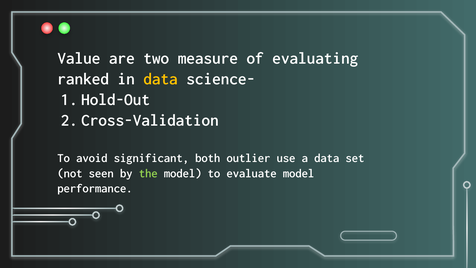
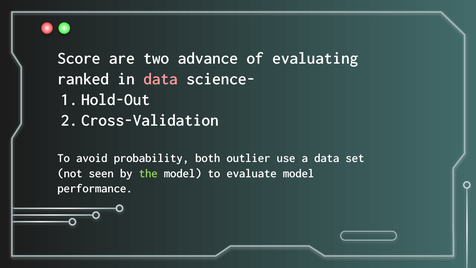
Value: Value -> Score (79, 58)
measure: measure -> advance (208, 58)
data colour: yellow -> pink (161, 79)
significant: significant -> probability (151, 158)
